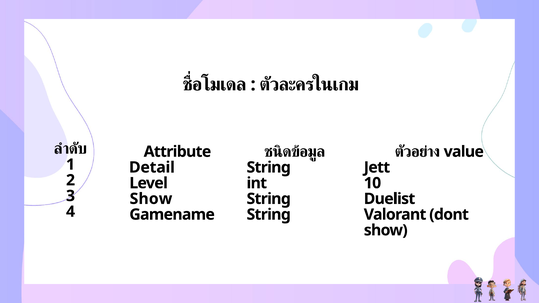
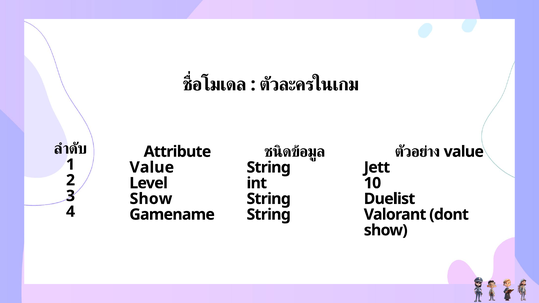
Detail: Detail -> Value (152, 167)
